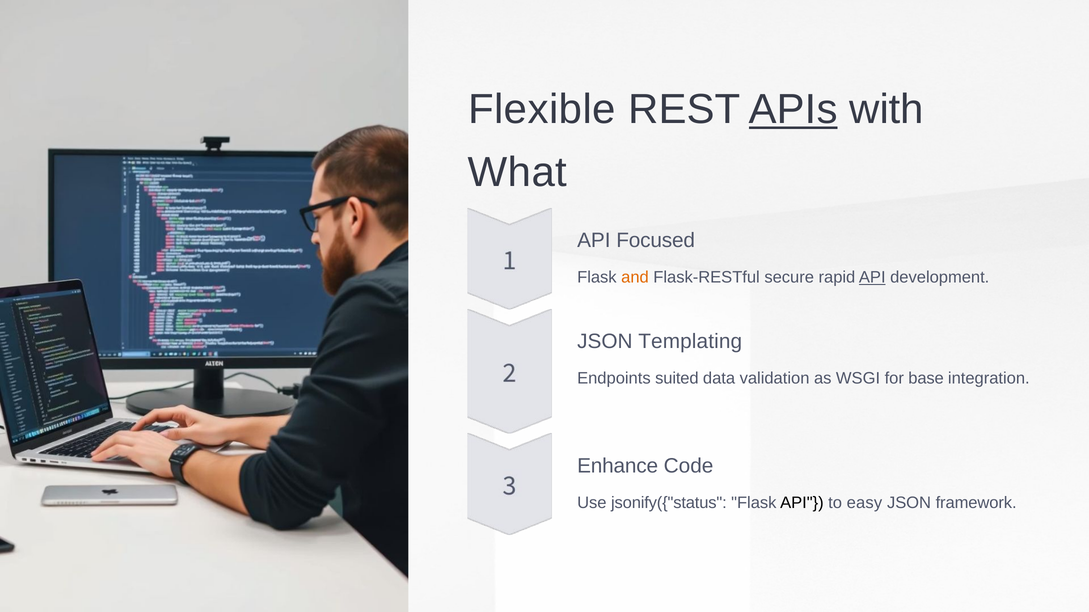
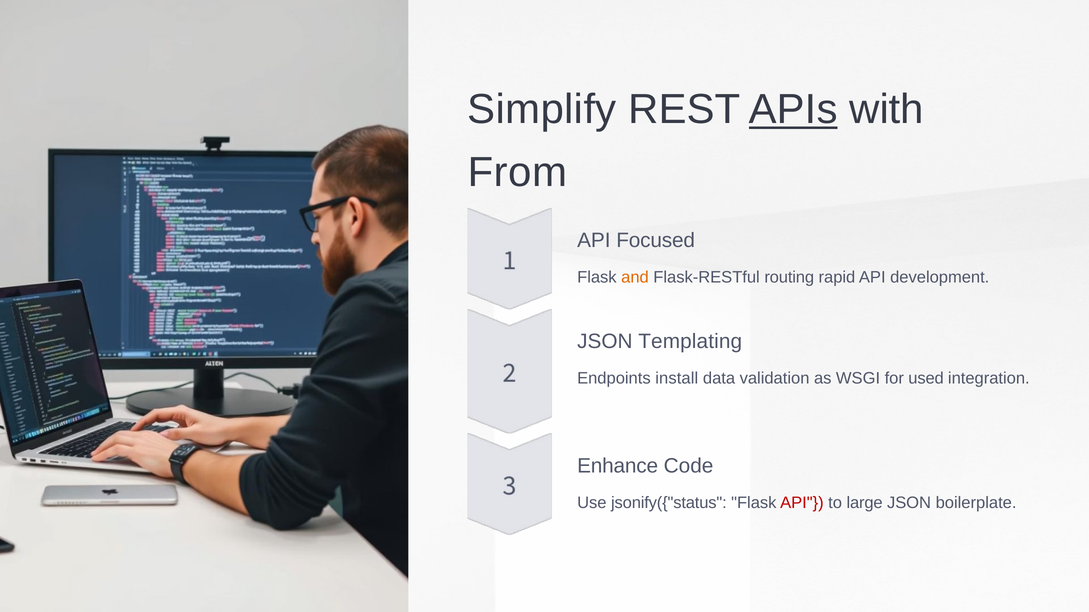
Flexible: Flexible -> Simplify (542, 110)
What: What -> From (517, 173)
secure: secure -> routing (789, 278)
API underline: present -> none (872, 278)
suited: suited -> install (677, 379)
base: base -> used (926, 379)
API colour: black -> red (802, 503)
easy: easy -> large (865, 503)
framework: framework -> boilerplate (976, 503)
